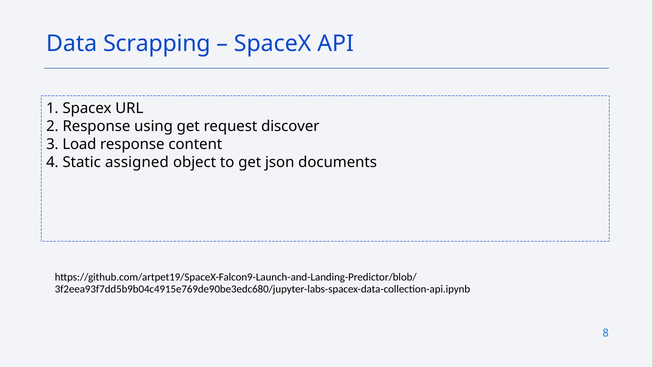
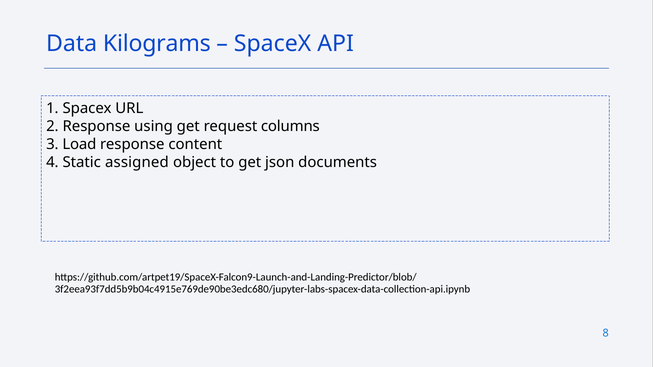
Scrapping: Scrapping -> Kilograms (157, 44)
discover: discover -> columns (290, 126)
